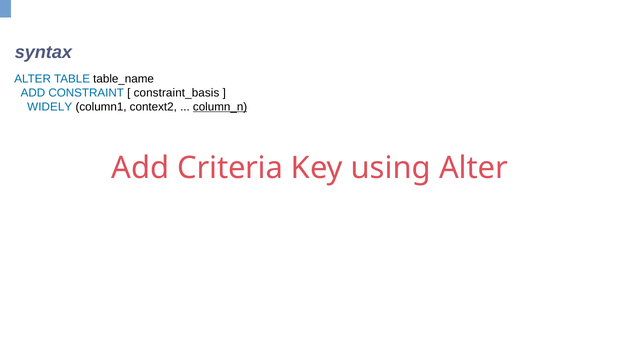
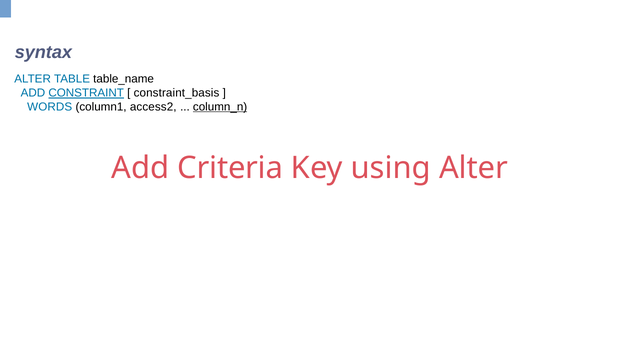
CONSTRAINT underline: none -> present (86, 93)
WIDELY: WIDELY -> WORDS (50, 107)
context2: context2 -> access2 (153, 107)
